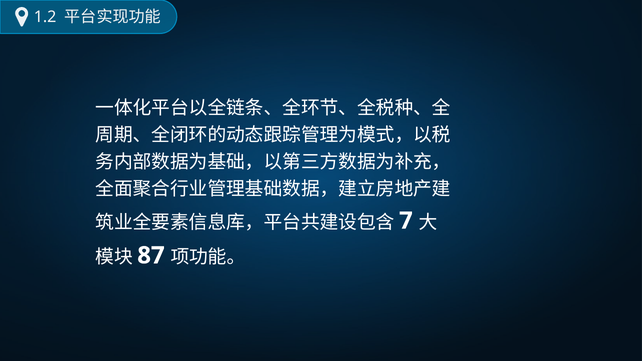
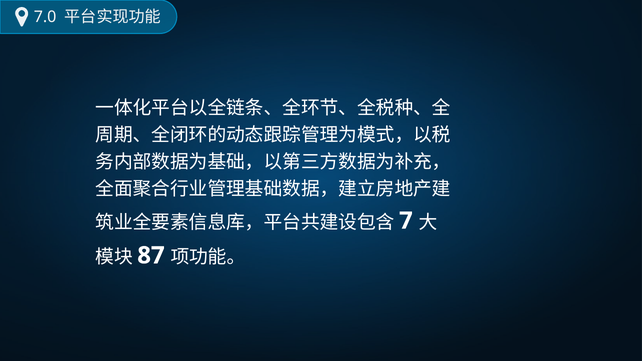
1.2: 1.2 -> 7.0 (45, 17)
